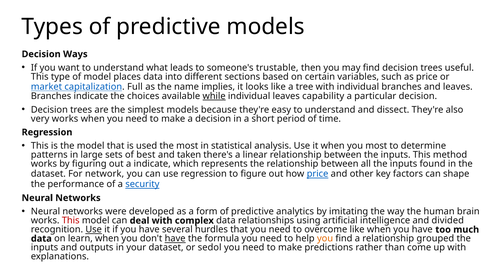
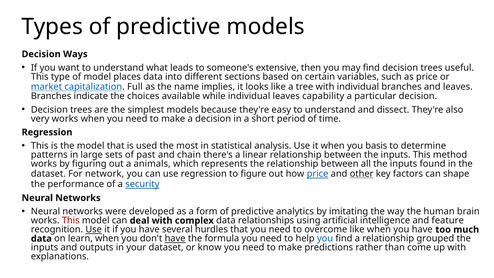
trustable: trustable -> extensive (277, 68)
while underline: present -> none (214, 96)
you most: most -> basis (376, 146)
best: best -> past (146, 155)
taken: taken -> chain (189, 155)
a indicate: indicate -> animals (152, 164)
other underline: none -> present (362, 174)
divided: divided -> feature (448, 220)
you colour: orange -> blue (325, 238)
sedol: sedol -> know (210, 247)
